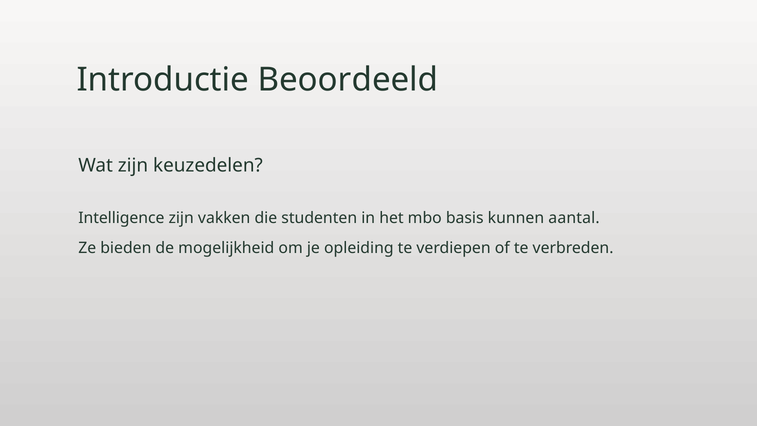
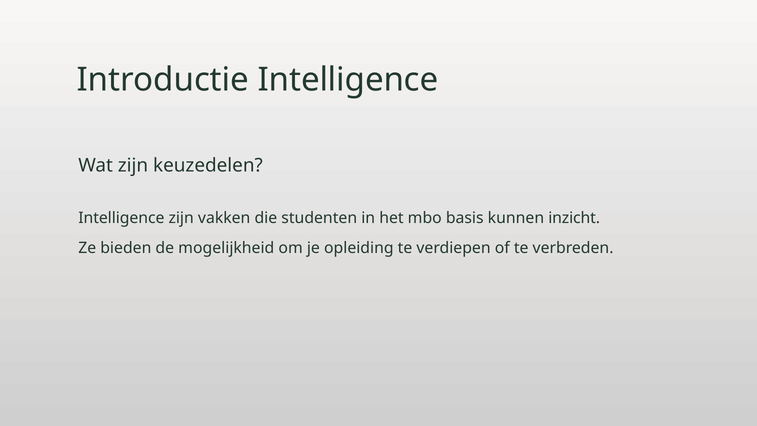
Introductie Beoordeeld: Beoordeeld -> Intelligence (348, 80)
aantal: aantal -> inzicht (574, 218)
